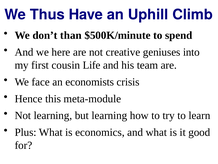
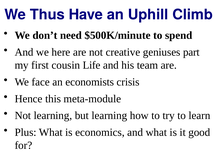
than: than -> need (71, 35)
into: into -> part (191, 52)
